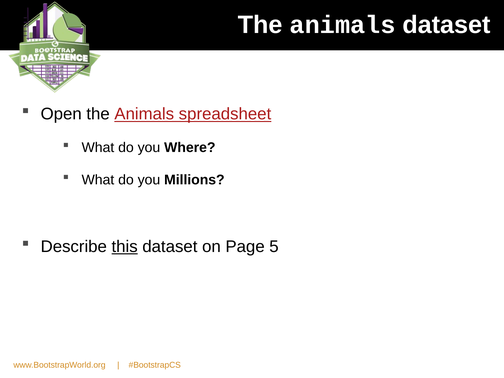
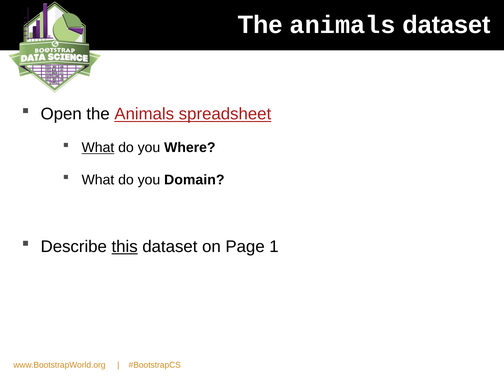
What underline: none -> present (98, 148)
Millions: Millions -> Domain (194, 180)
5: 5 -> 1 (274, 247)
